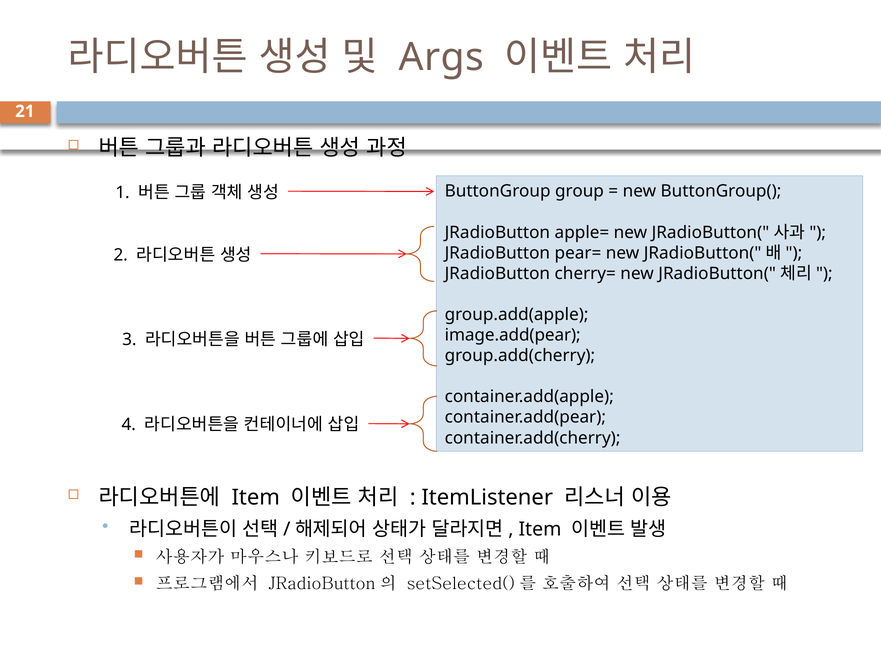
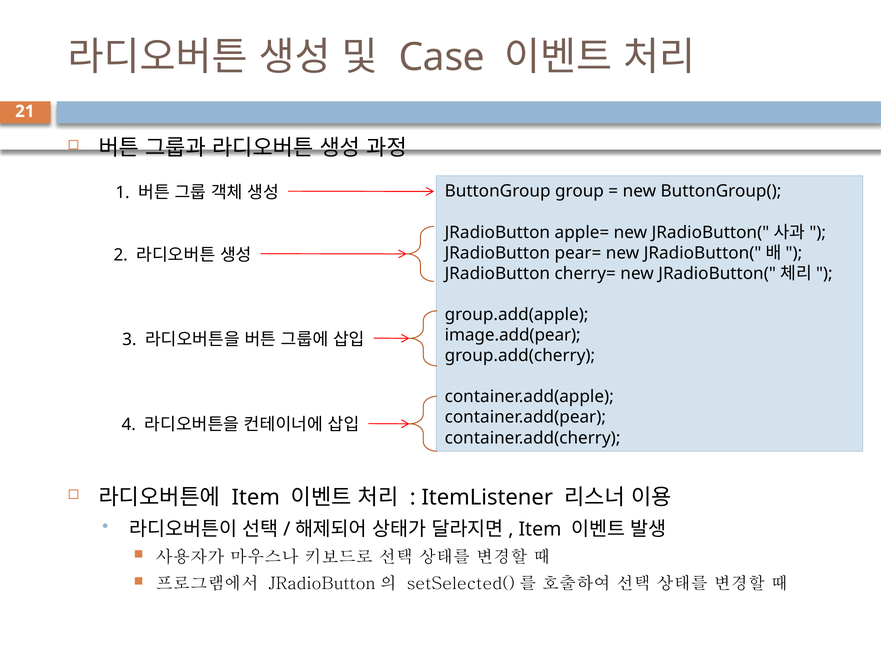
Args: Args -> Case (442, 57)
